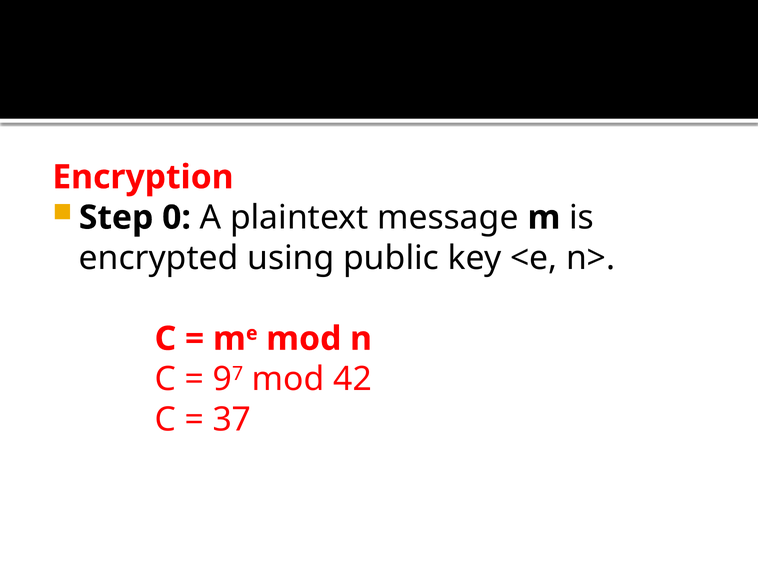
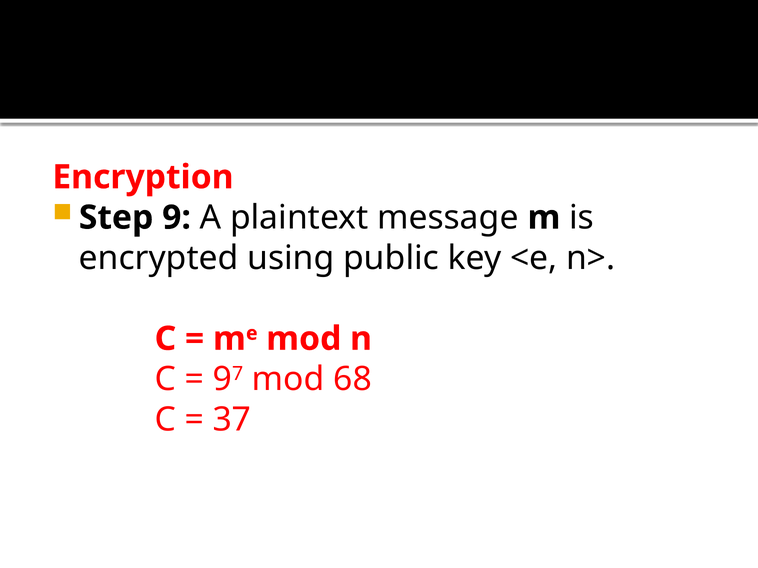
0: 0 -> 9 (177, 218)
42: 42 -> 68 (353, 379)
